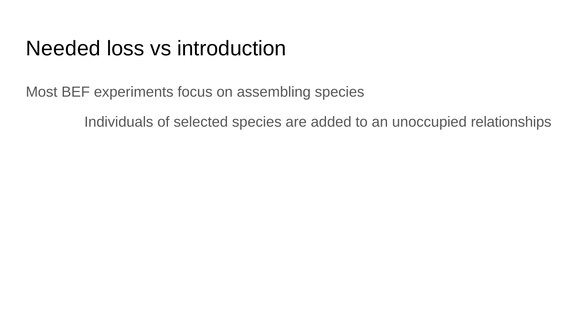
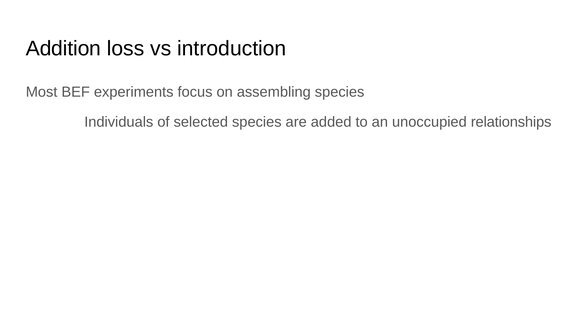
Needed: Needed -> Addition (63, 48)
